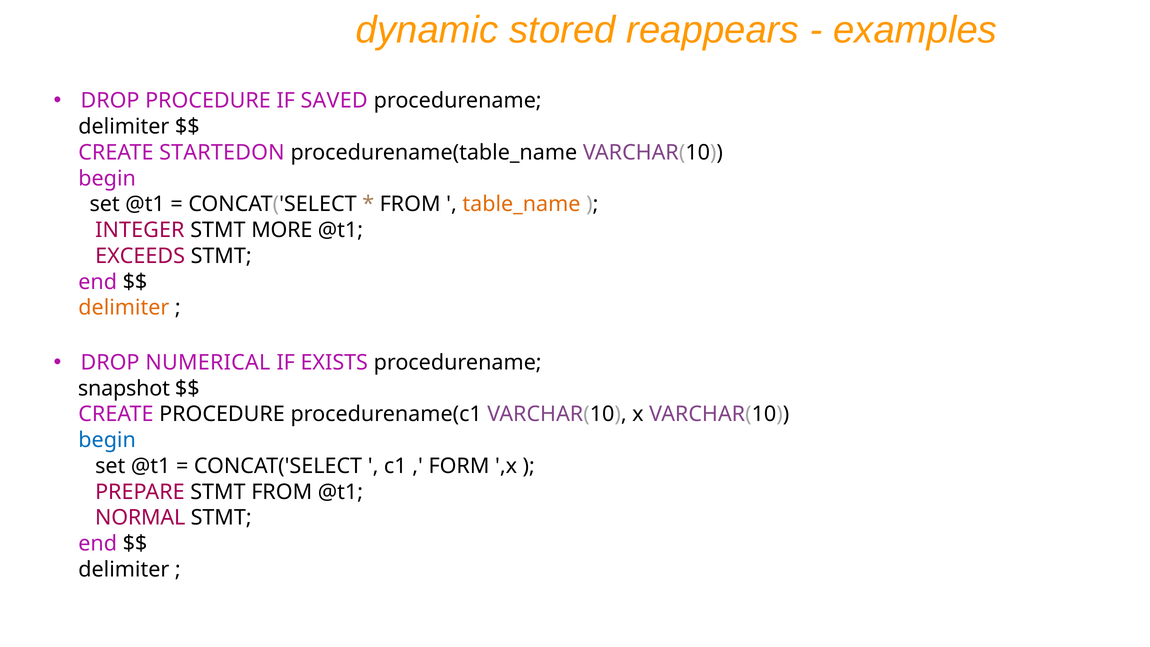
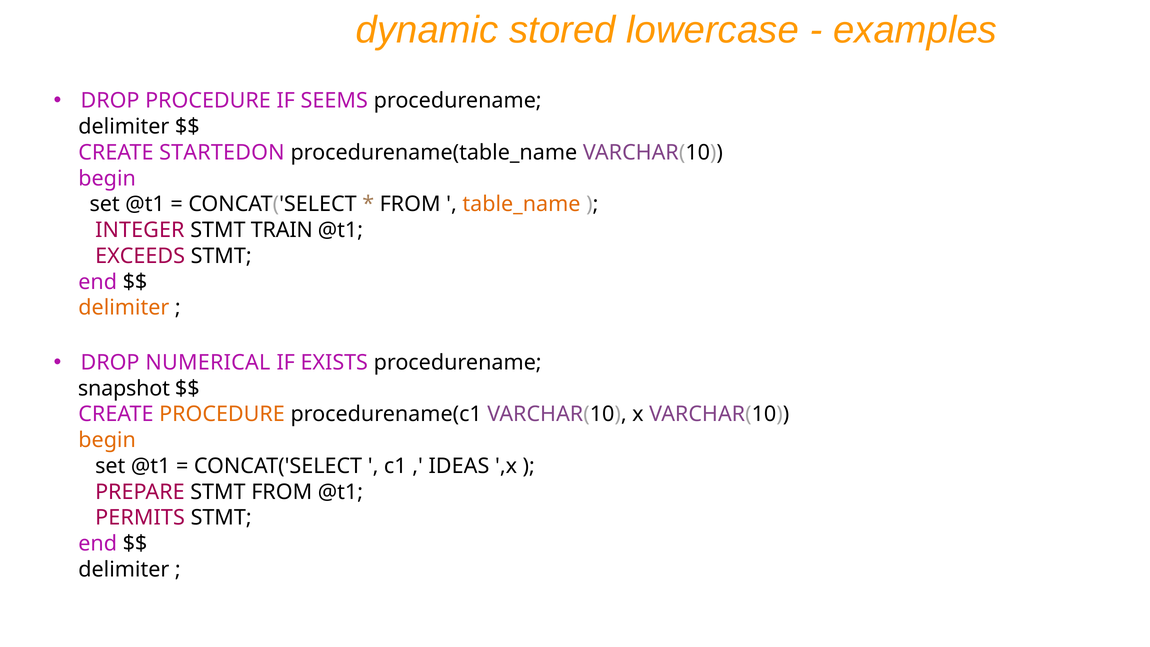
reappears: reappears -> lowercase (713, 30)
SAVED: SAVED -> SEEMS (334, 101)
MORE: MORE -> TRAIN (282, 230)
PROCEDURE colour: black -> orange (222, 414)
begin colour: blue -> orange (107, 440)
FORM: FORM -> IDEAS (459, 466)
NORMAL: NORMAL -> PERMITS (140, 518)
